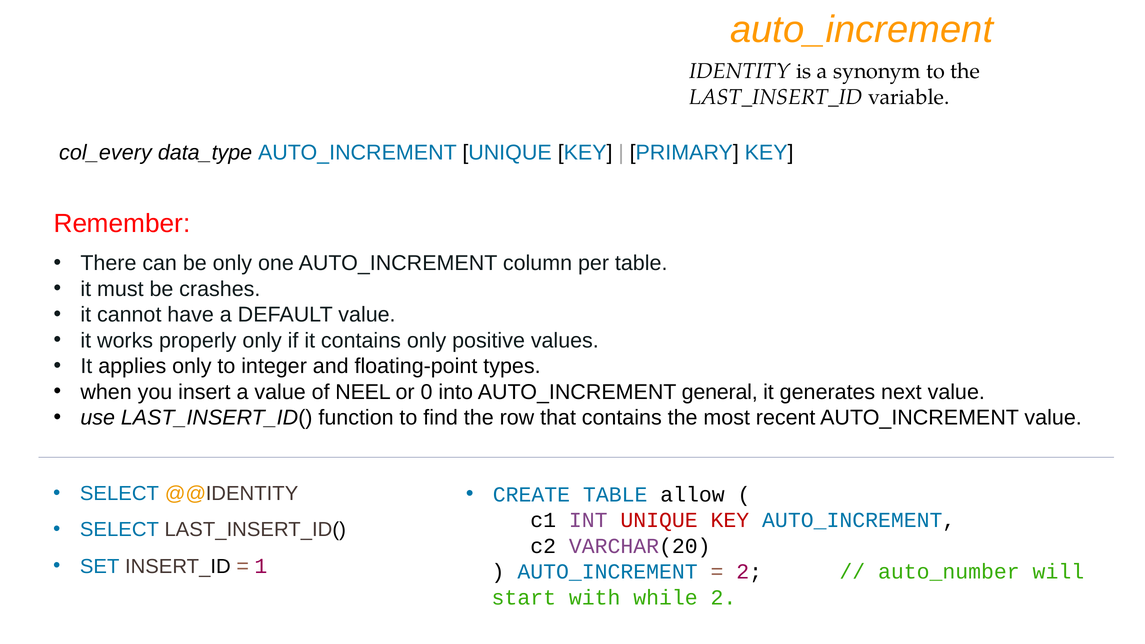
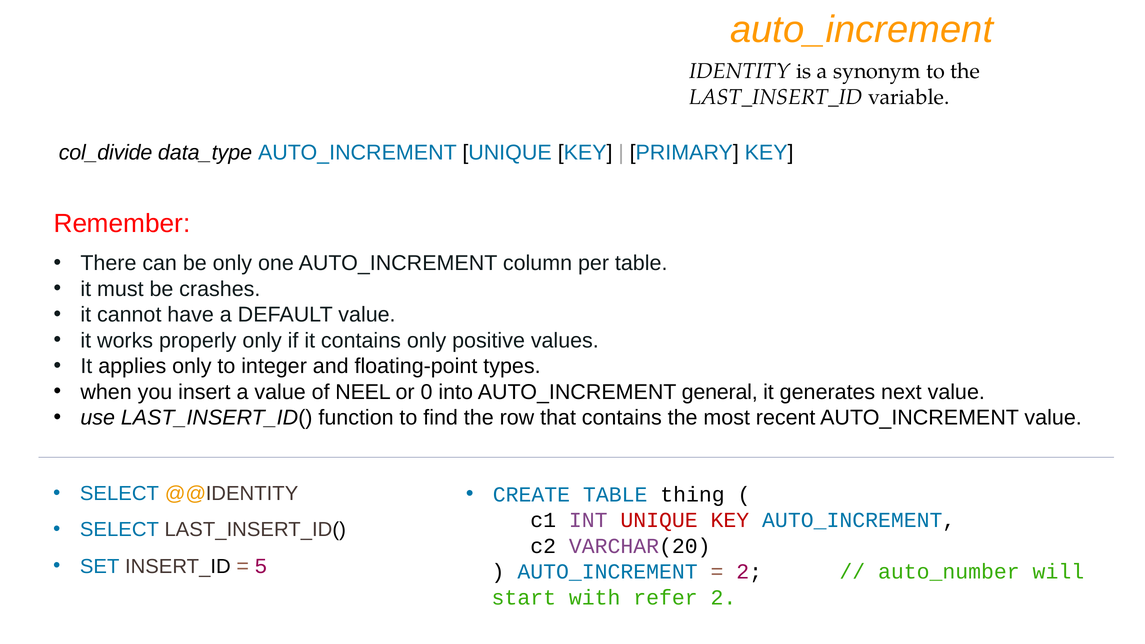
col_every: col_every -> col_divide (106, 153)
allow: allow -> thing (692, 494)
1: 1 -> 5 (261, 566)
while: while -> refer (666, 598)
